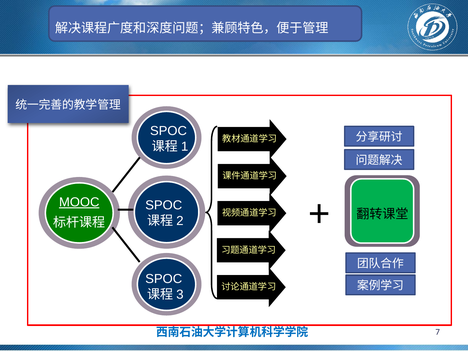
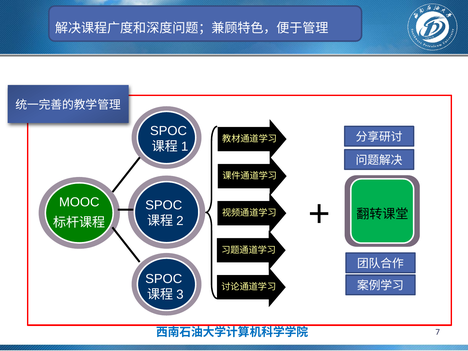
MOOC underline: present -> none (79, 202)
